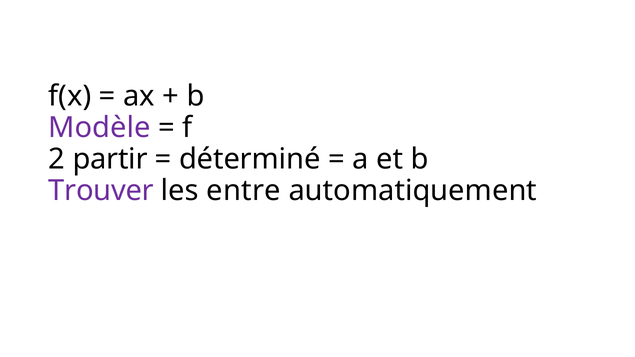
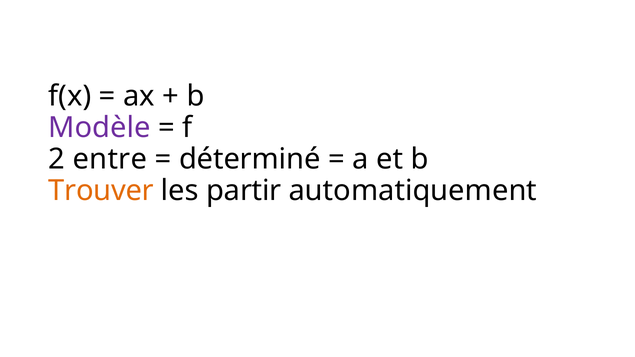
partir: partir -> entre (110, 159)
Trouver colour: purple -> orange (101, 191)
entre: entre -> partir (244, 191)
